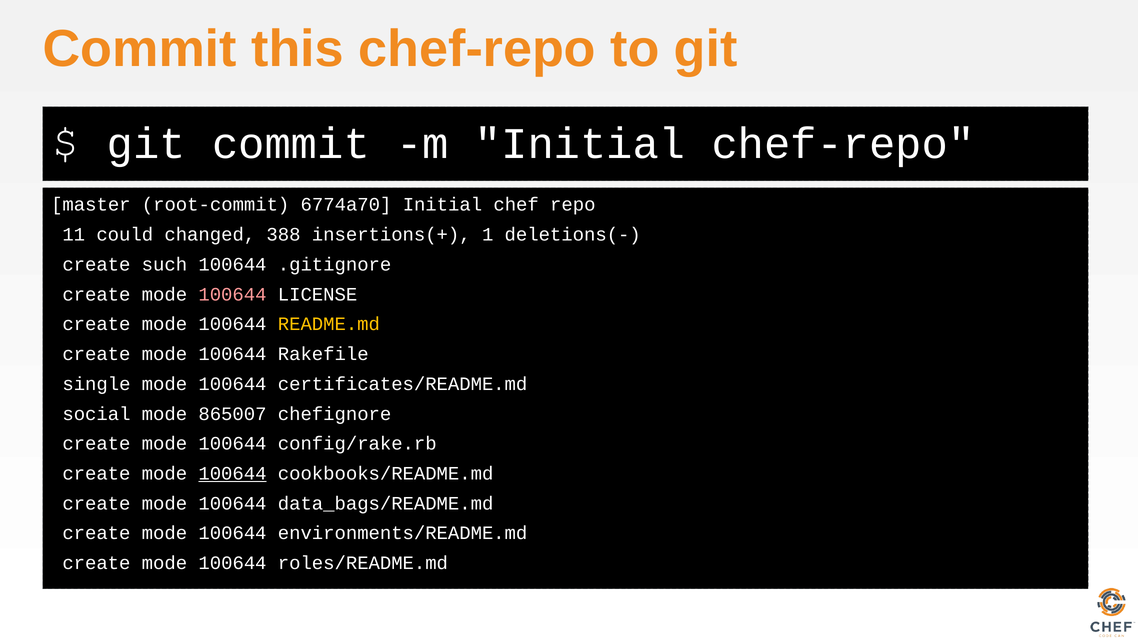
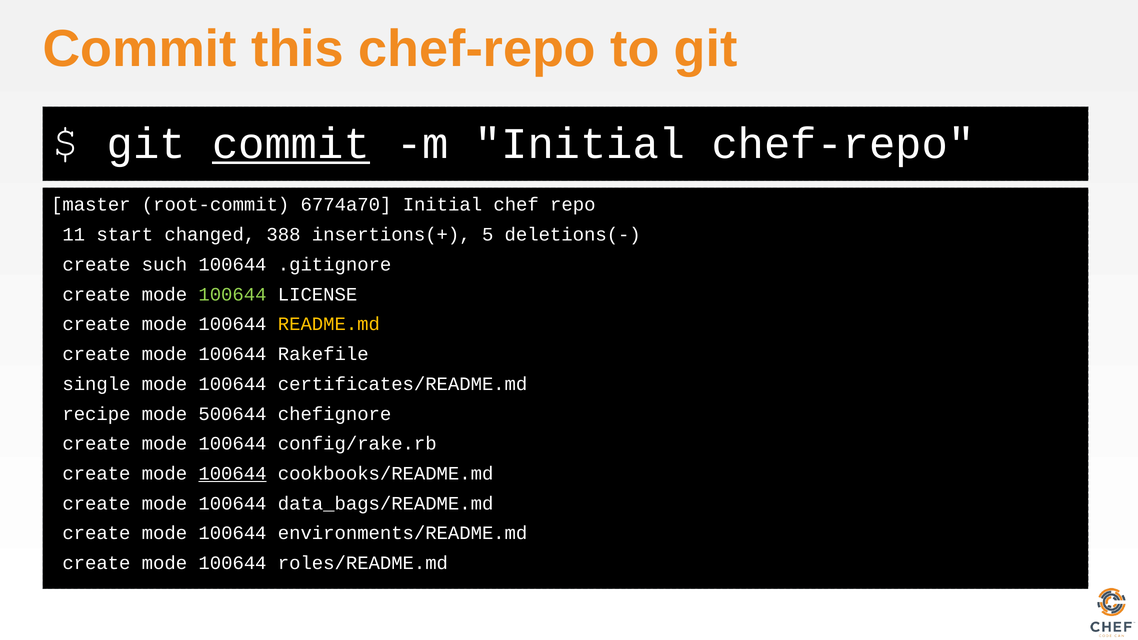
commit underline: none -> present (291, 144)
could: could -> start (125, 235)
1: 1 -> 5 (488, 235)
100644 colour: pink -> light green (232, 294)
social: social -> recipe (96, 414)
865007: 865007 -> 500644 (232, 414)
